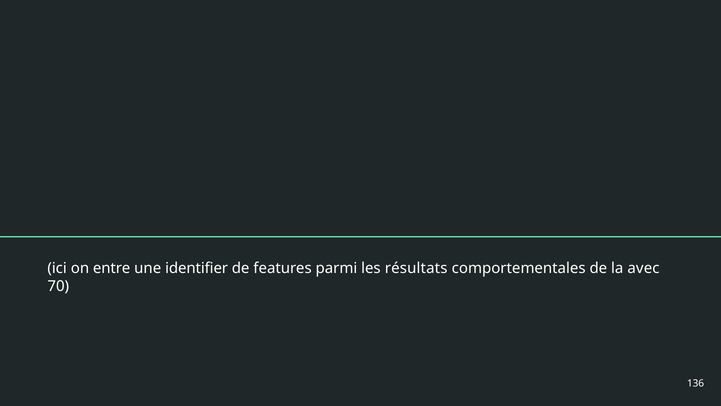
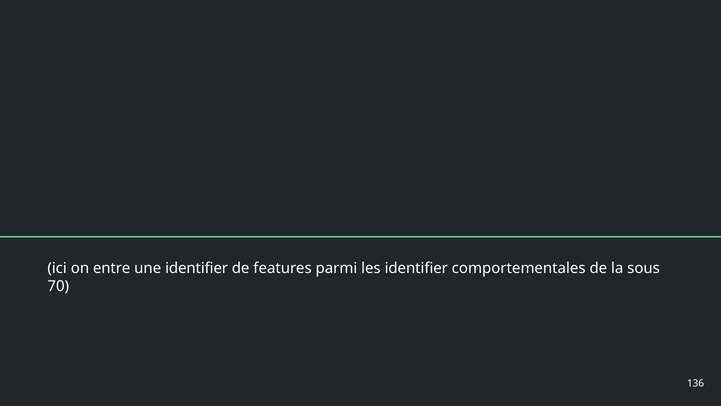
les résultats: résultats -> identifier (416, 268)
avec: avec -> sous (644, 268)
